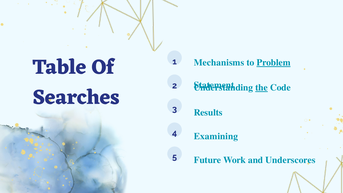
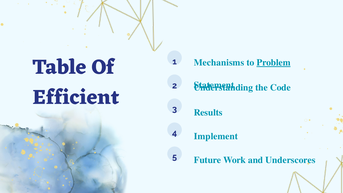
the underline: present -> none (262, 88)
Searches: Searches -> Efficient (76, 97)
Examining: Examining -> Implement (216, 136)
